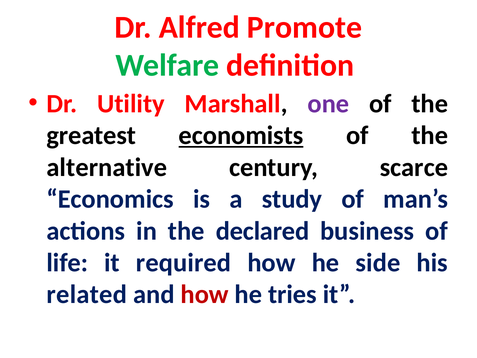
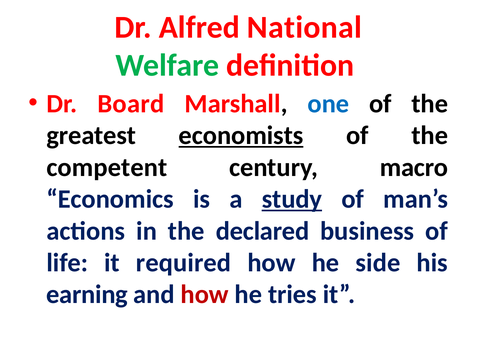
Promote: Promote -> National (304, 27)
Utility: Utility -> Board (131, 104)
one colour: purple -> blue (328, 104)
alternative: alternative -> competent (107, 167)
scarce: scarce -> macro (414, 167)
study underline: none -> present (292, 199)
related: related -> earning (87, 294)
